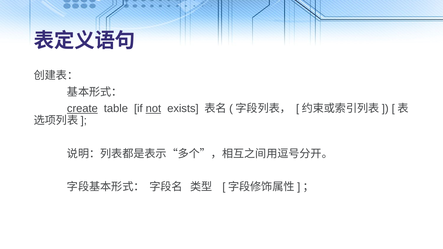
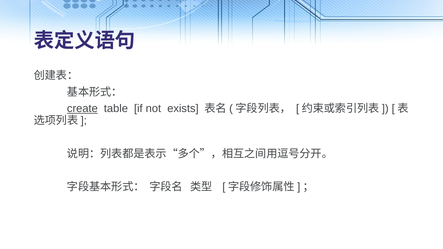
not underline: present -> none (153, 109)
